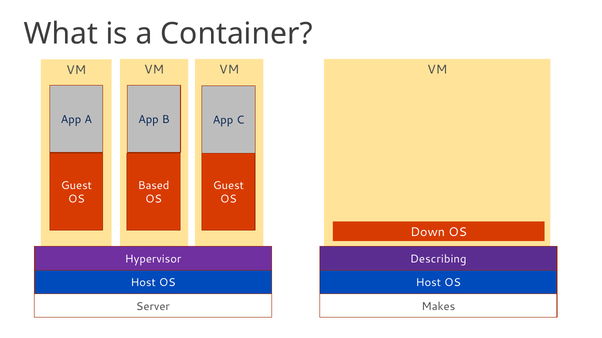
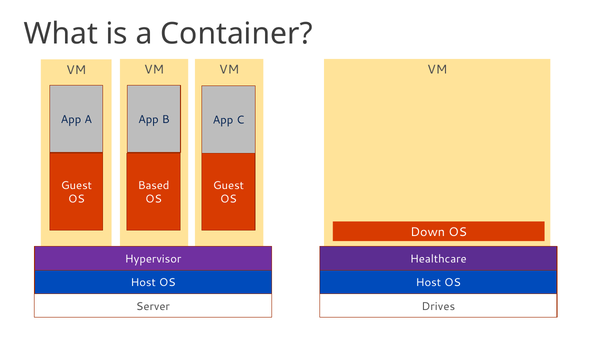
Describing: Describing -> Healthcare (438, 260)
Makes: Makes -> Drives (438, 307)
